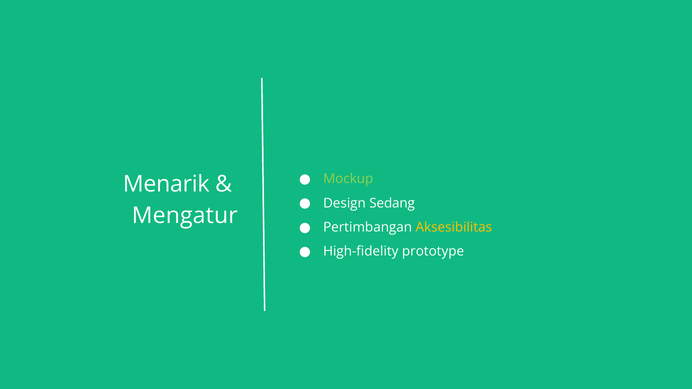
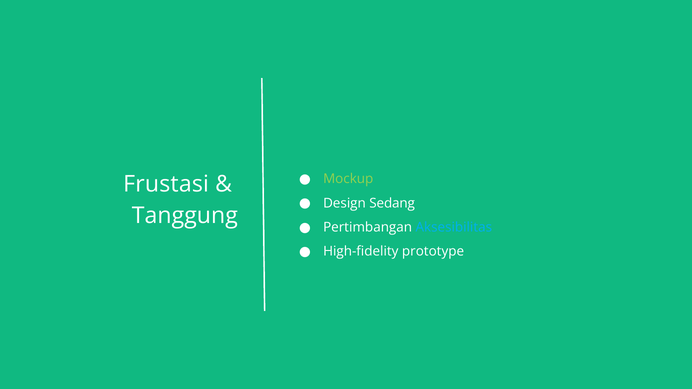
Menarik: Menarik -> Frustasi (166, 184)
Mengatur: Mengatur -> Tanggung (185, 216)
Aksesibilitas colour: yellow -> light blue (454, 227)
